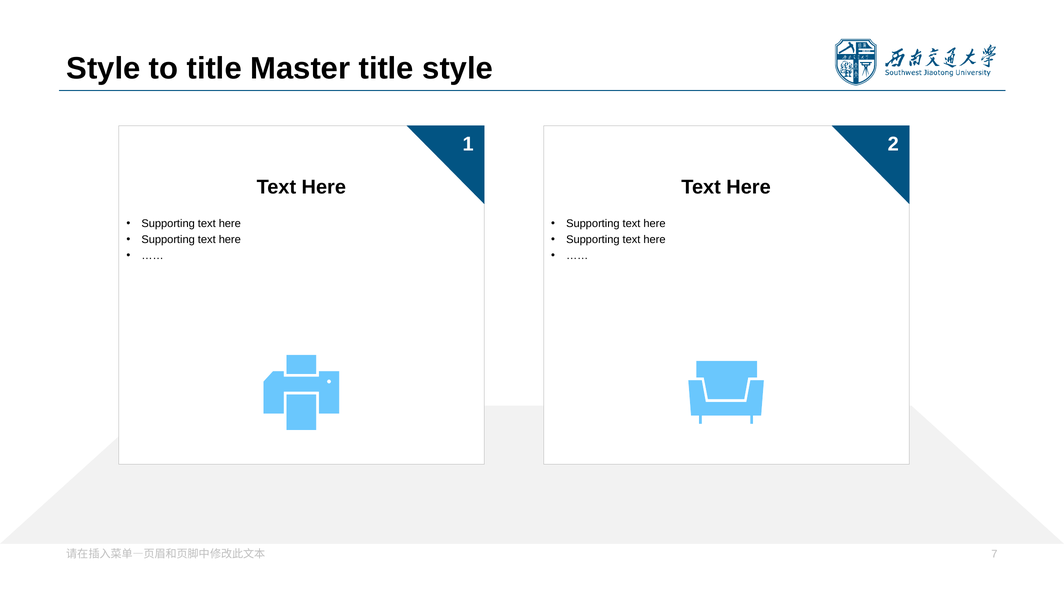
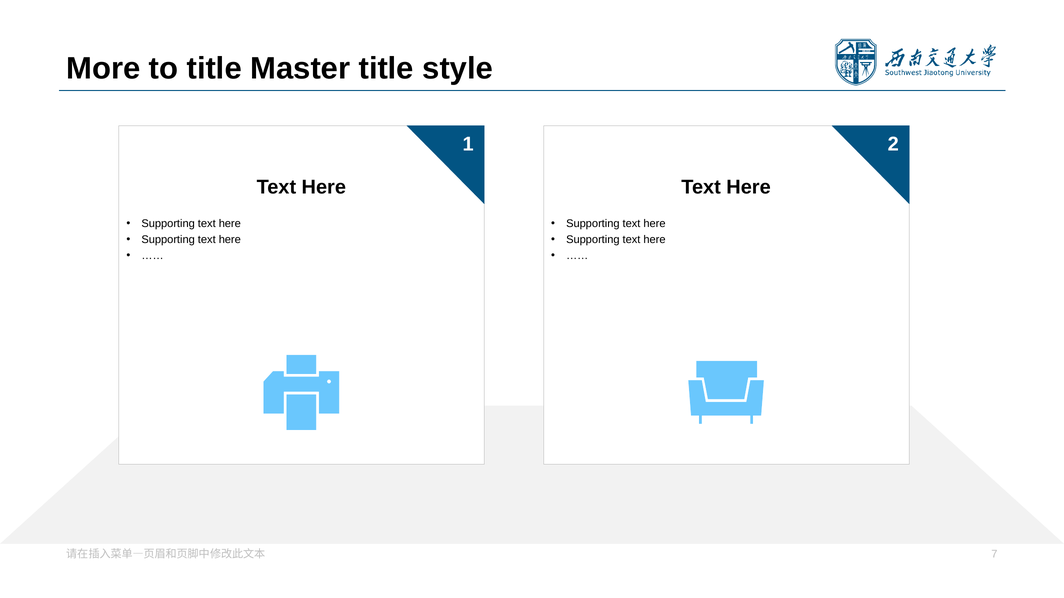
Style: Style -> More (103, 69)
